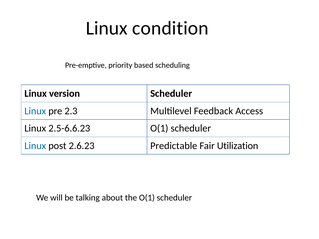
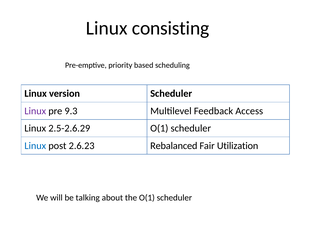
condition: condition -> consisting (171, 28)
Linux colour: blue -> purple (35, 111)
2.3: 2.3 -> 9.3 (71, 111)
2.5-6.6.23: 2.5-6.6.23 -> 2.5-2.6.29 (69, 128)
Predictable: Predictable -> Rebalanced (174, 146)
